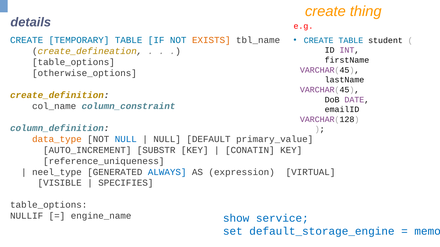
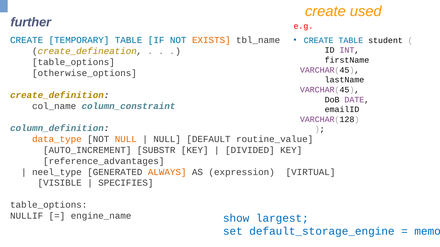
thing: thing -> used (366, 11)
details: details -> further (31, 22)
NULL colour: blue -> orange (126, 139)
primary_value: primary_value -> routine_value (275, 139)
CONATIN: CONATIN -> DIVIDED (250, 150)
reference_uniqueness: reference_uniqueness -> reference_advantages (104, 161)
ALWAYS colour: blue -> orange (167, 172)
service: service -> largest (282, 218)
